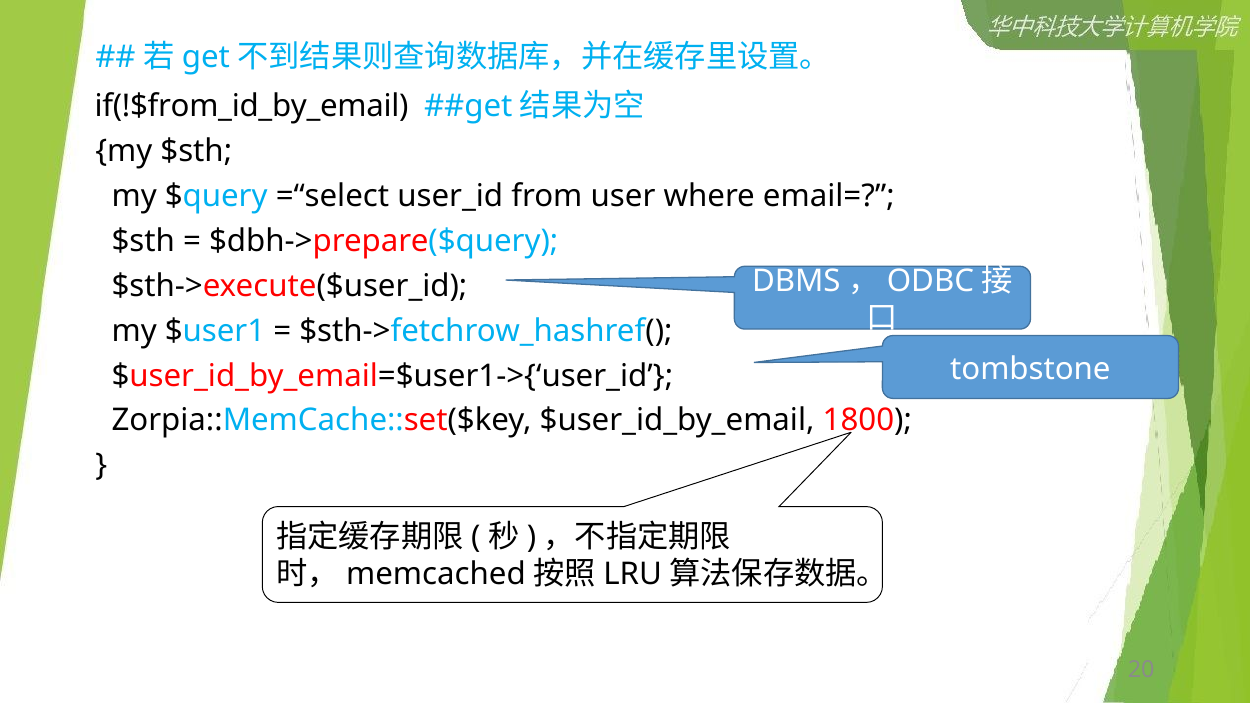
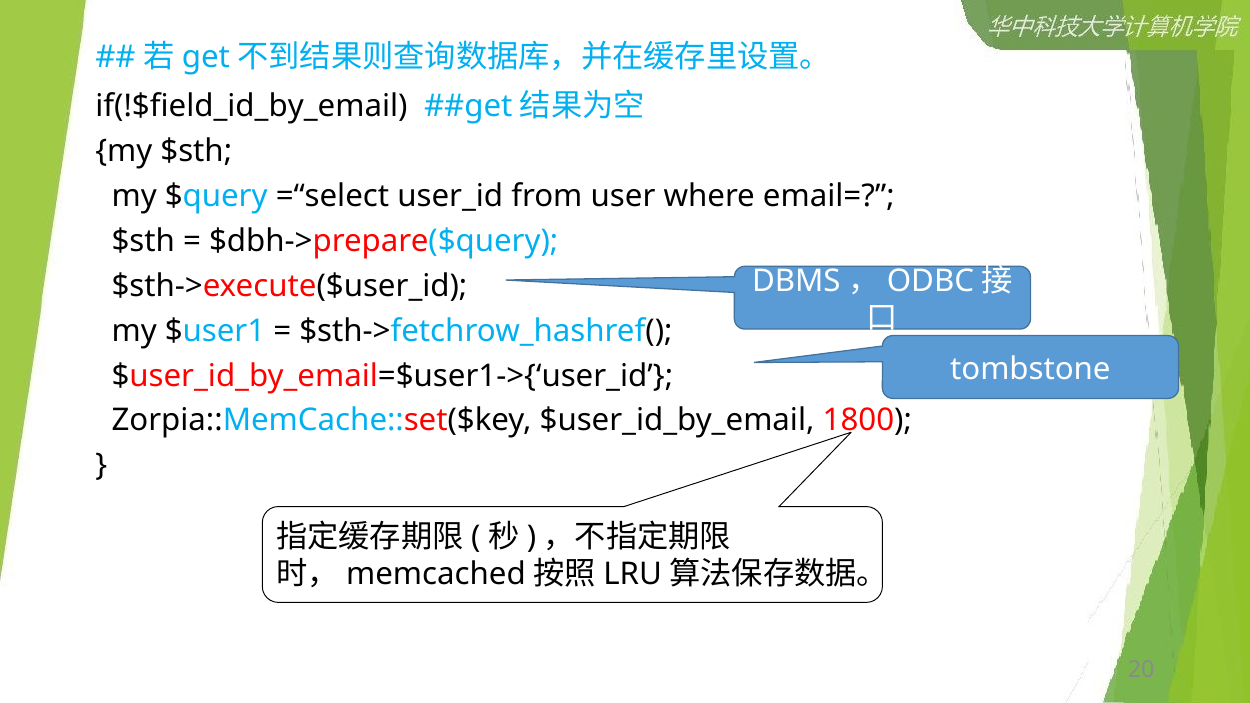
if(!$from_id_by_email: if(!$from_id_by_email -> if(!$field_id_by_email (251, 106)
